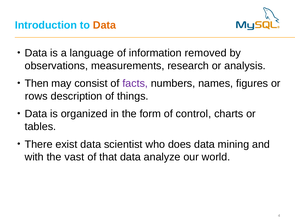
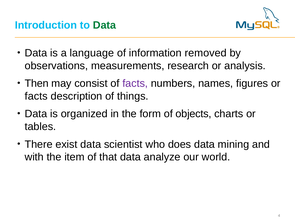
Data colour: orange -> green (105, 25)
rows: rows -> facts (36, 96)
control: control -> objects (194, 114)
vast: vast -> item (74, 157)
